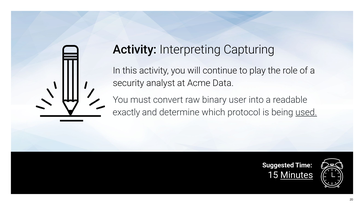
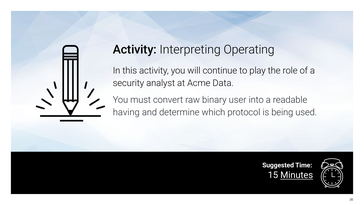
Capturing: Capturing -> Operating (249, 50)
exactly: exactly -> having (126, 112)
used underline: present -> none (306, 112)
